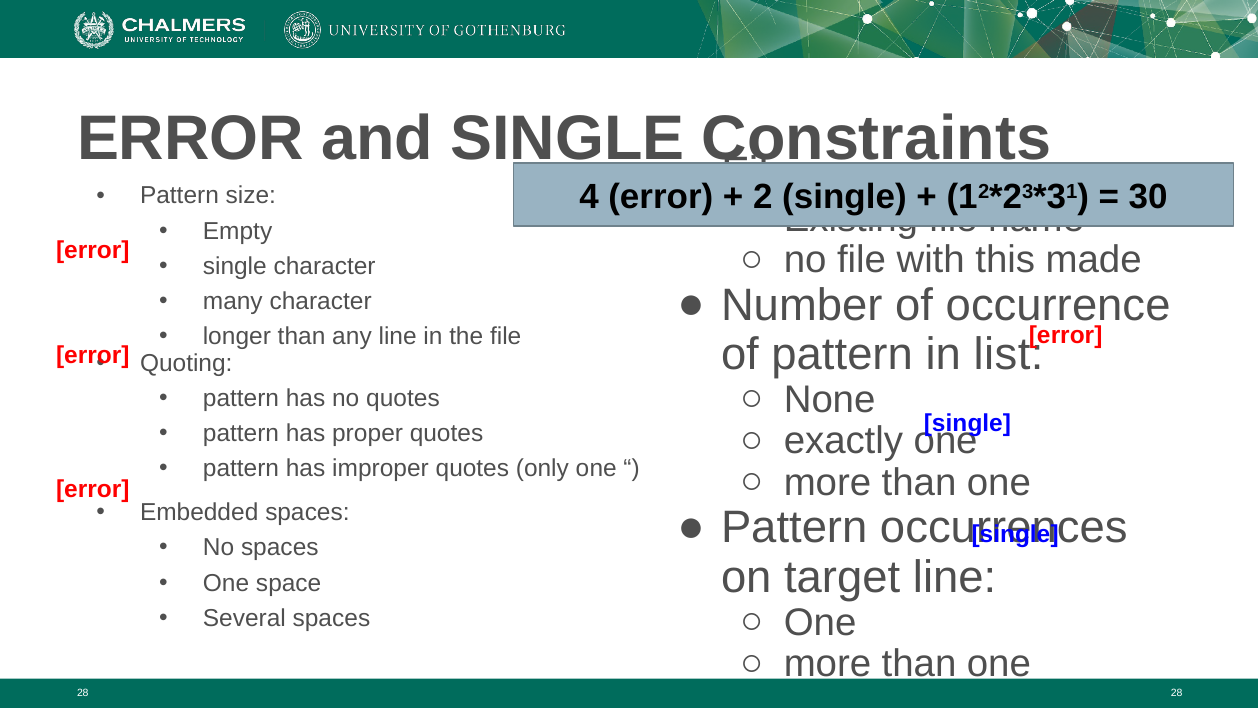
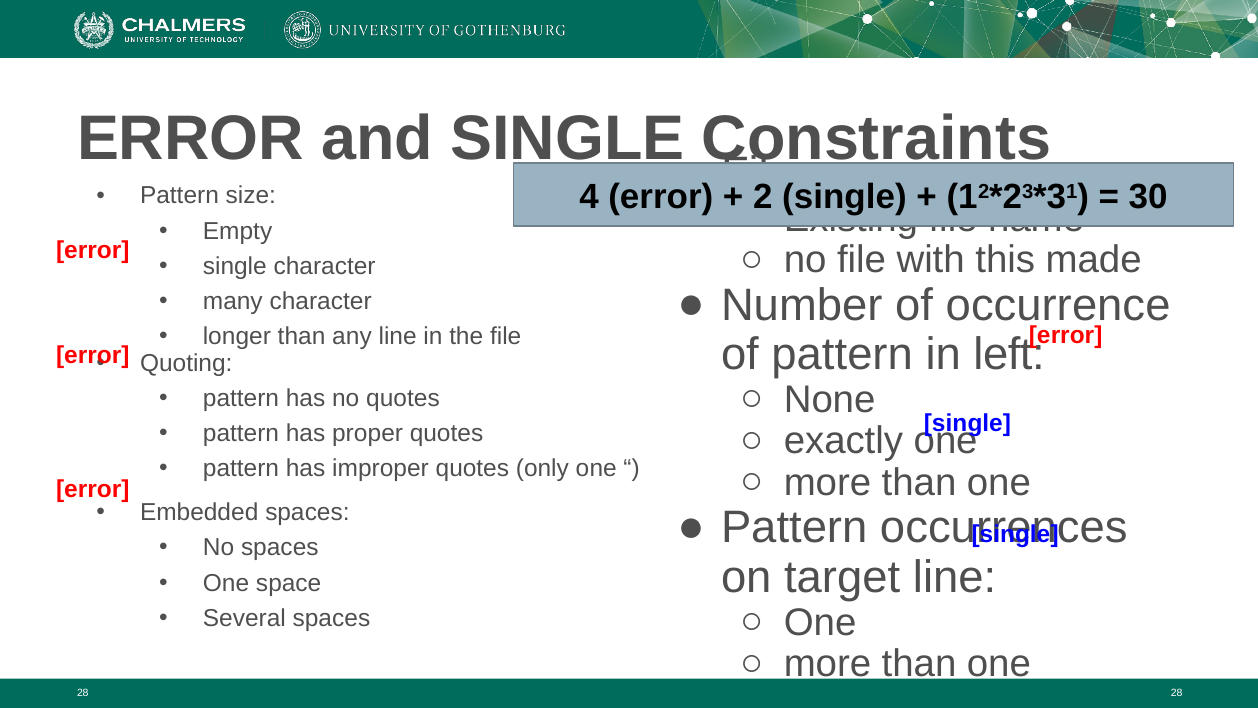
list: list -> left (1009, 354)
